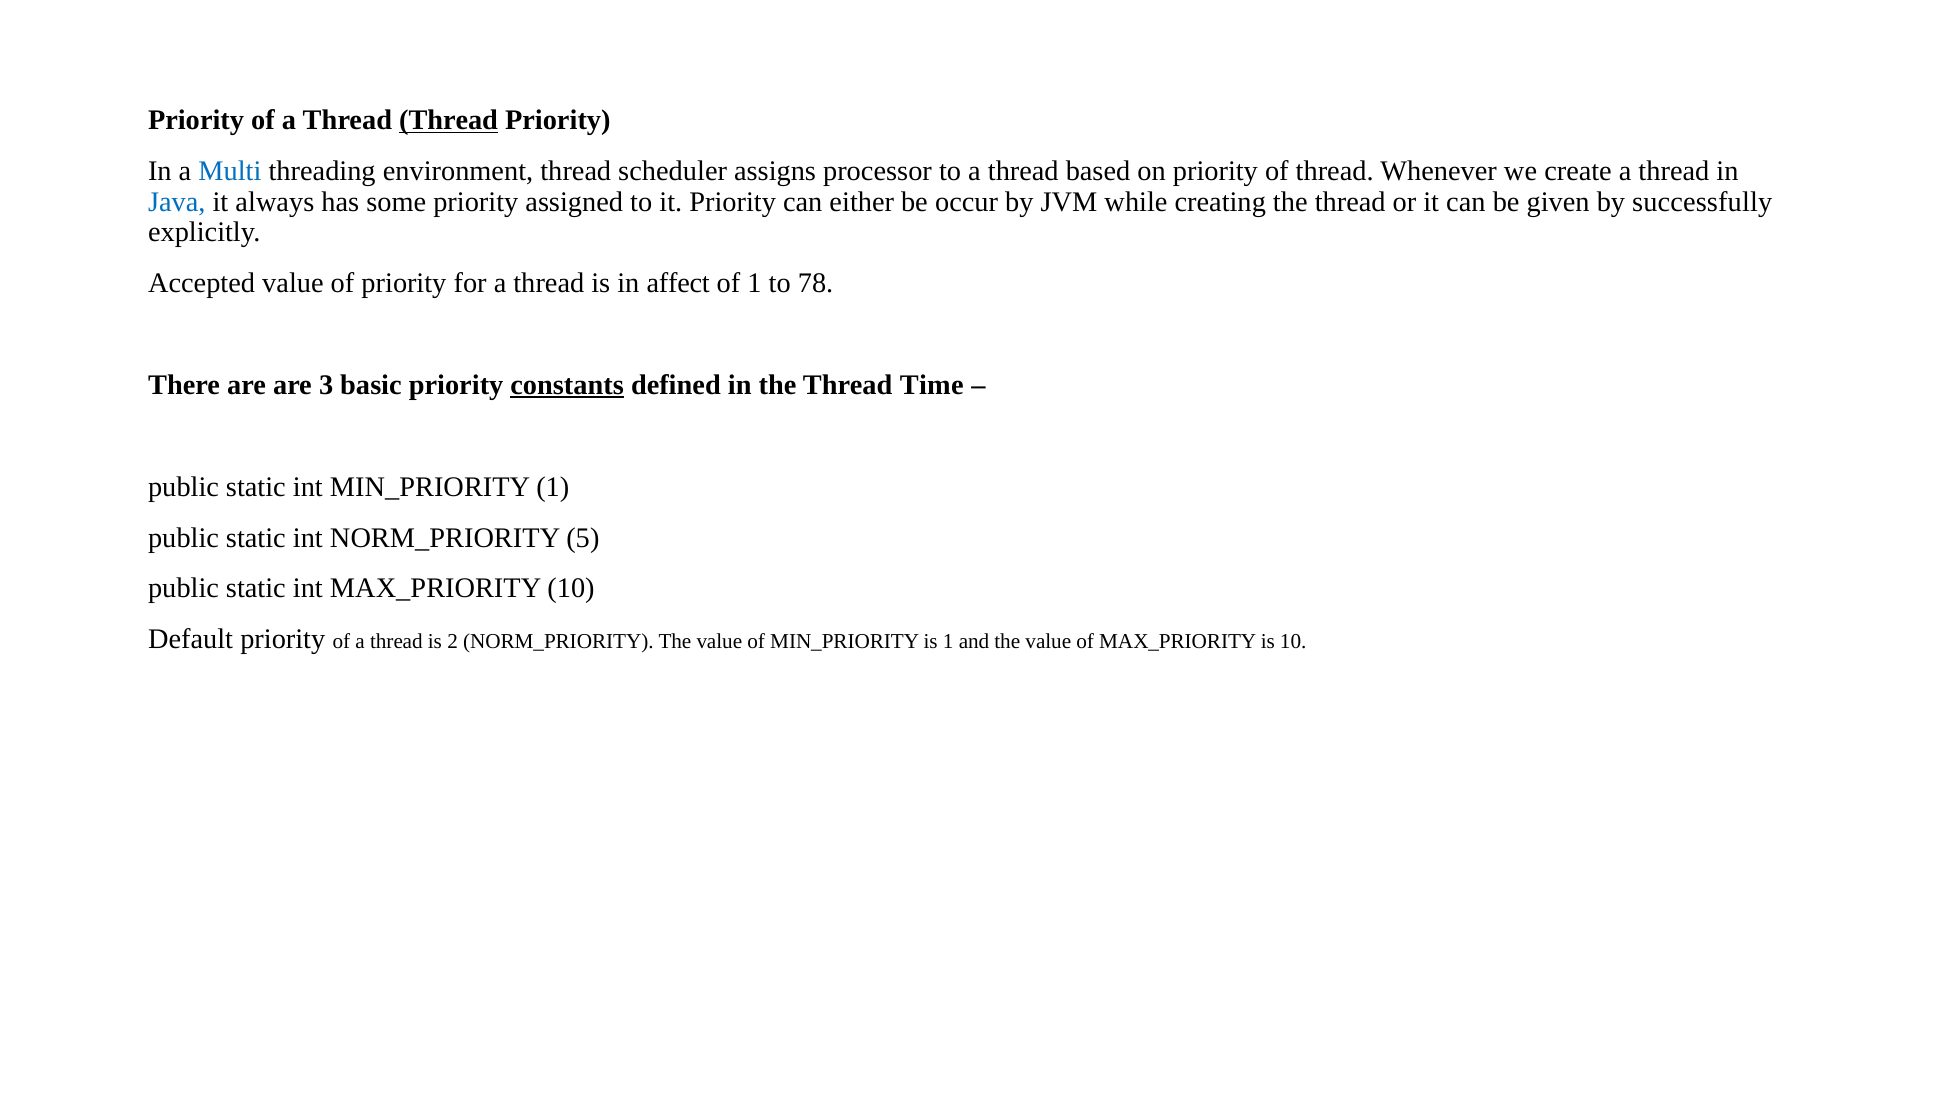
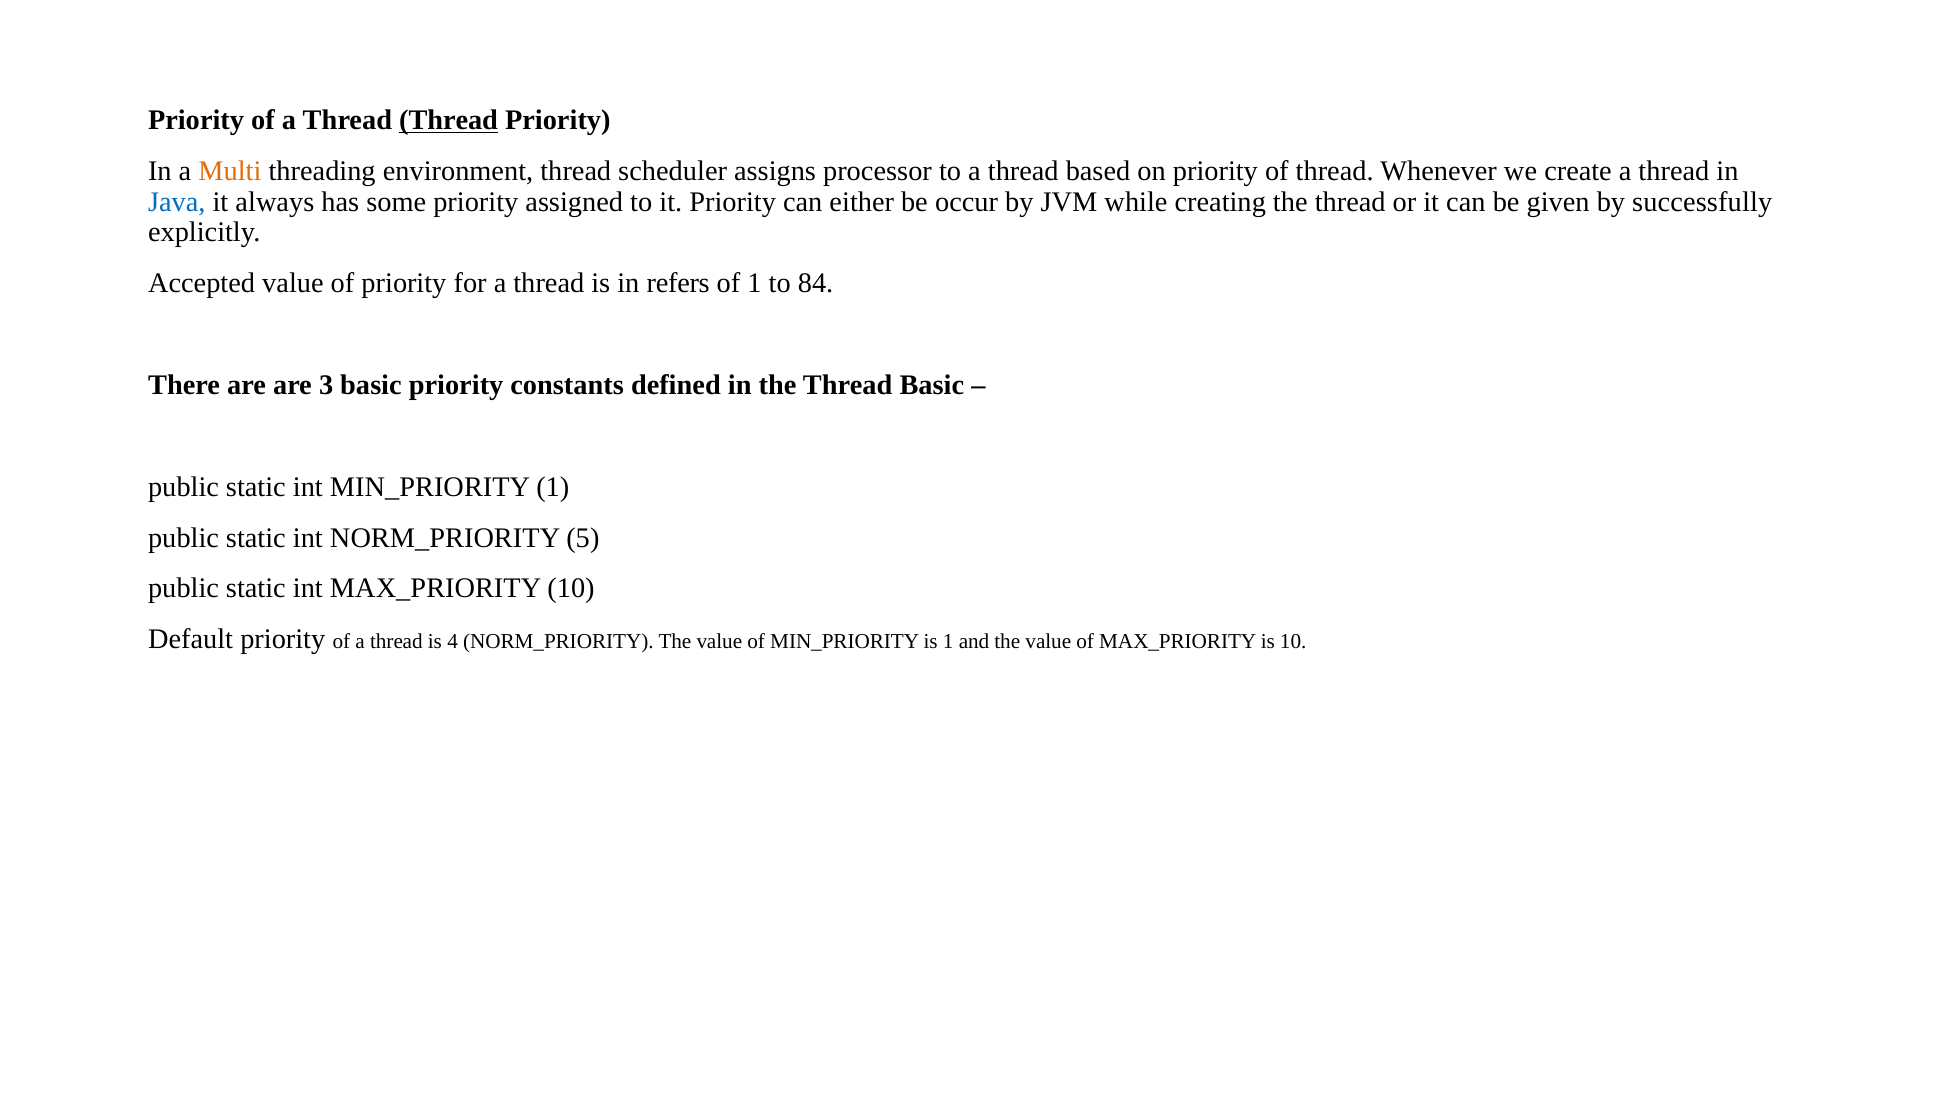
Multi colour: blue -> orange (230, 171)
affect: affect -> refers (678, 283)
78: 78 -> 84 (816, 283)
constants underline: present -> none (567, 385)
Thread Time: Time -> Basic (932, 385)
2: 2 -> 4 (453, 642)
